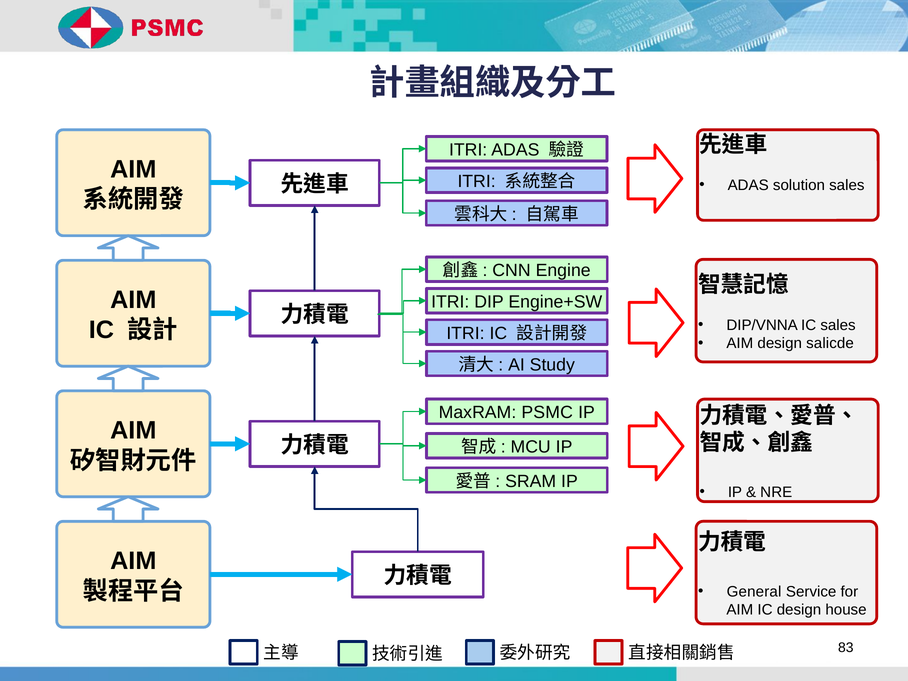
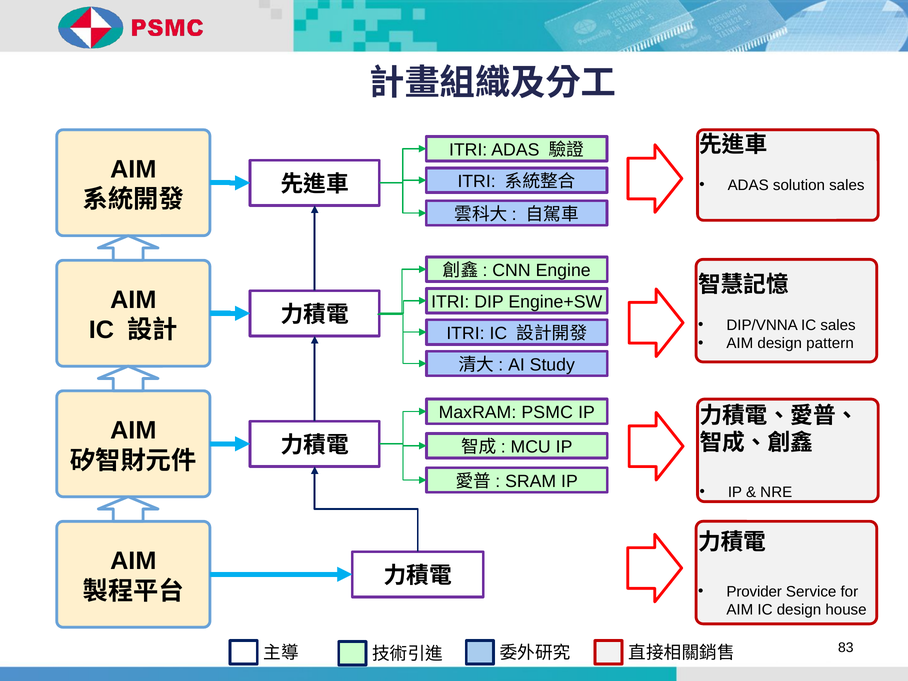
salicde: salicde -> pattern (830, 343)
General: General -> Provider (754, 592)
